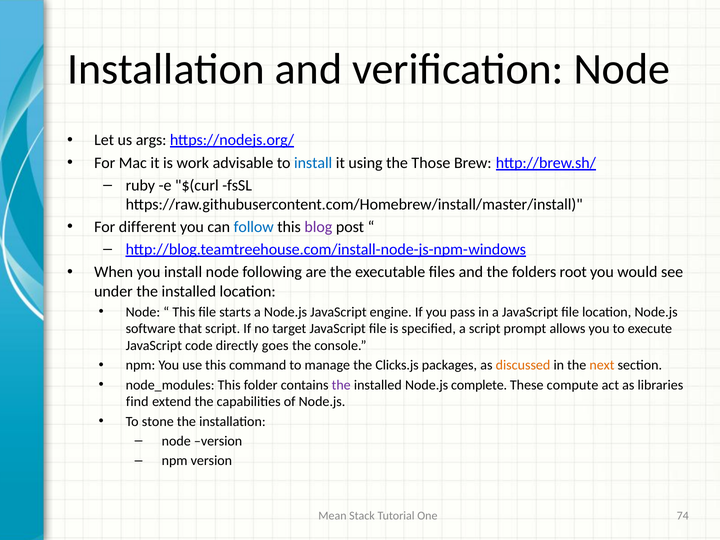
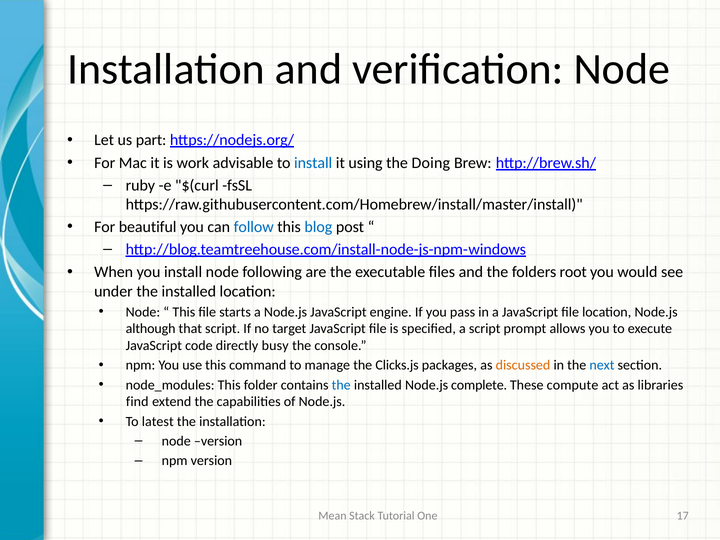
args: args -> part (151, 140)
Those: Those -> Doing (431, 163)
different: different -> beautiful (148, 227)
blog colour: purple -> blue (318, 227)
software: software -> although (151, 329)
goes: goes -> busy (275, 346)
next colour: orange -> blue (602, 365)
the colour: purple -> blue (341, 385)
stone: stone -> latest (158, 421)
74: 74 -> 17 (683, 516)
